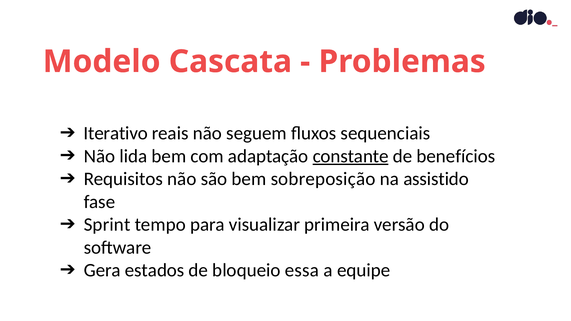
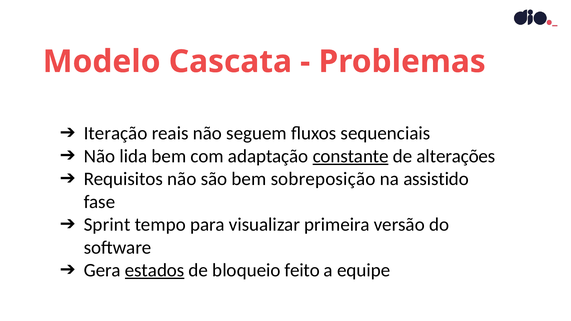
Iterativo: Iterativo -> Iteração (116, 133)
benefícios: benefícios -> alterações (456, 156)
estados underline: none -> present (155, 270)
essa: essa -> feito (302, 270)
